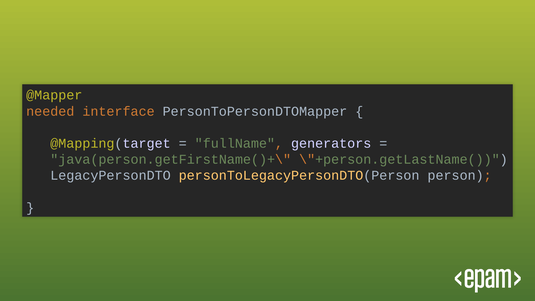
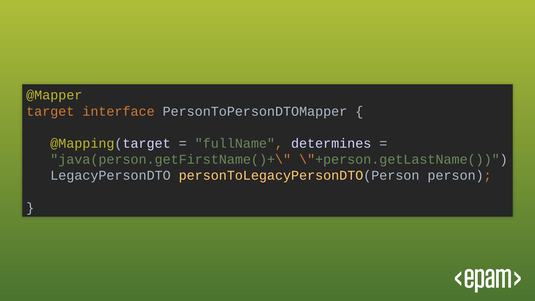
needed: needed -> target (50, 111)
generators: generators -> determines (331, 143)
